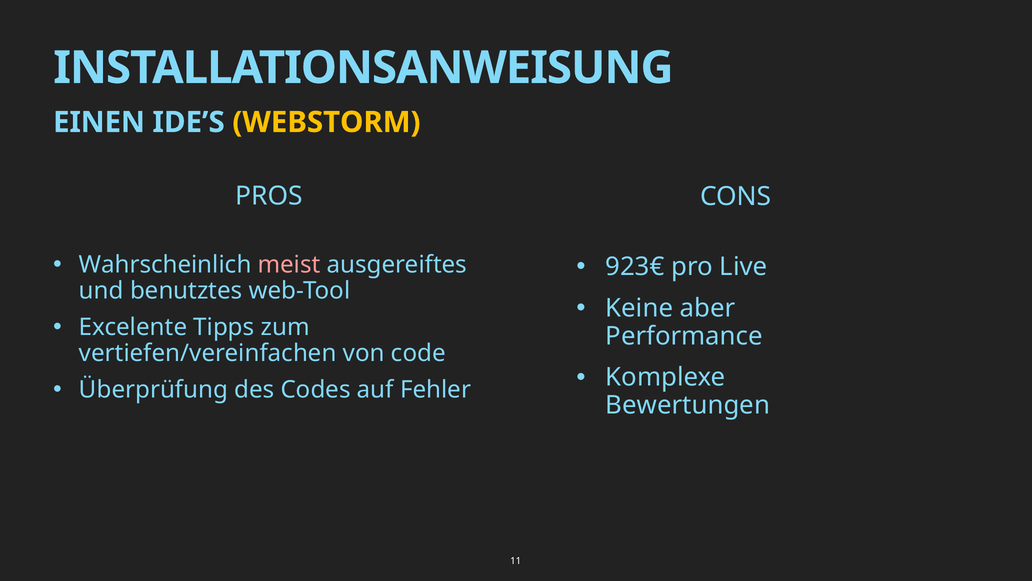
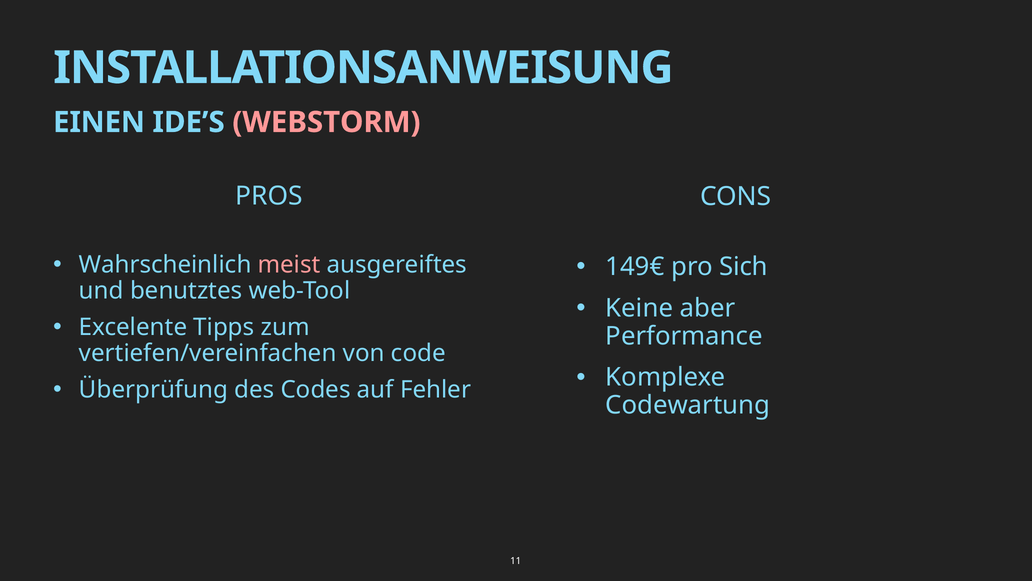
WEBSTORM colour: yellow -> pink (326, 122)
923€: 923€ -> 149€ (635, 267)
Live: Live -> Sich (744, 267)
Bewertungen: Bewertungen -> Codewartung (688, 405)
